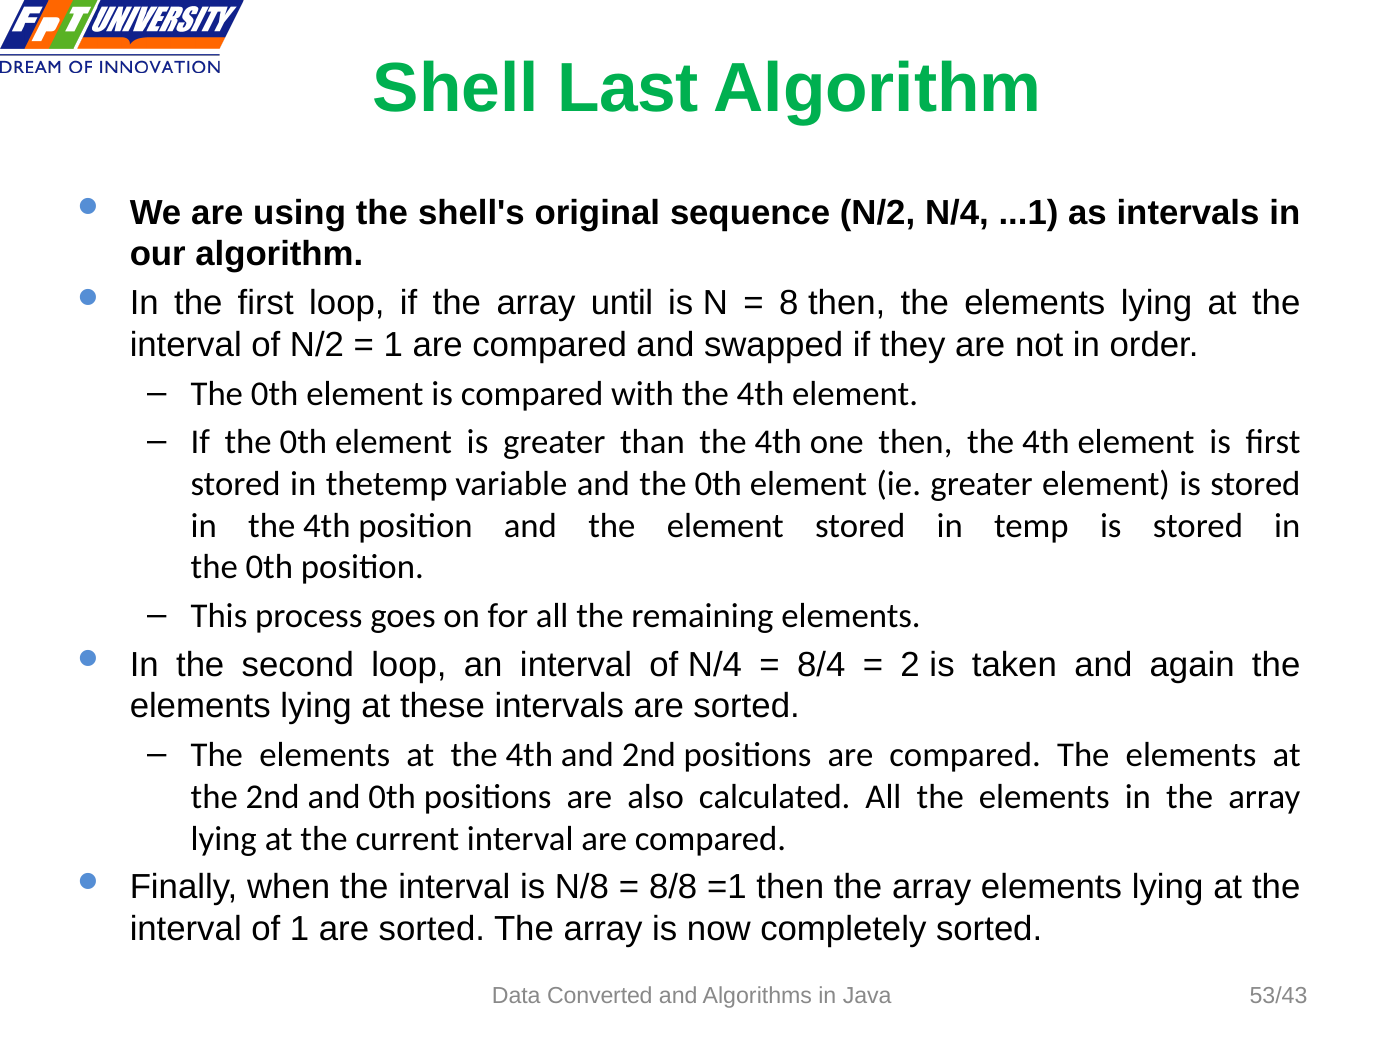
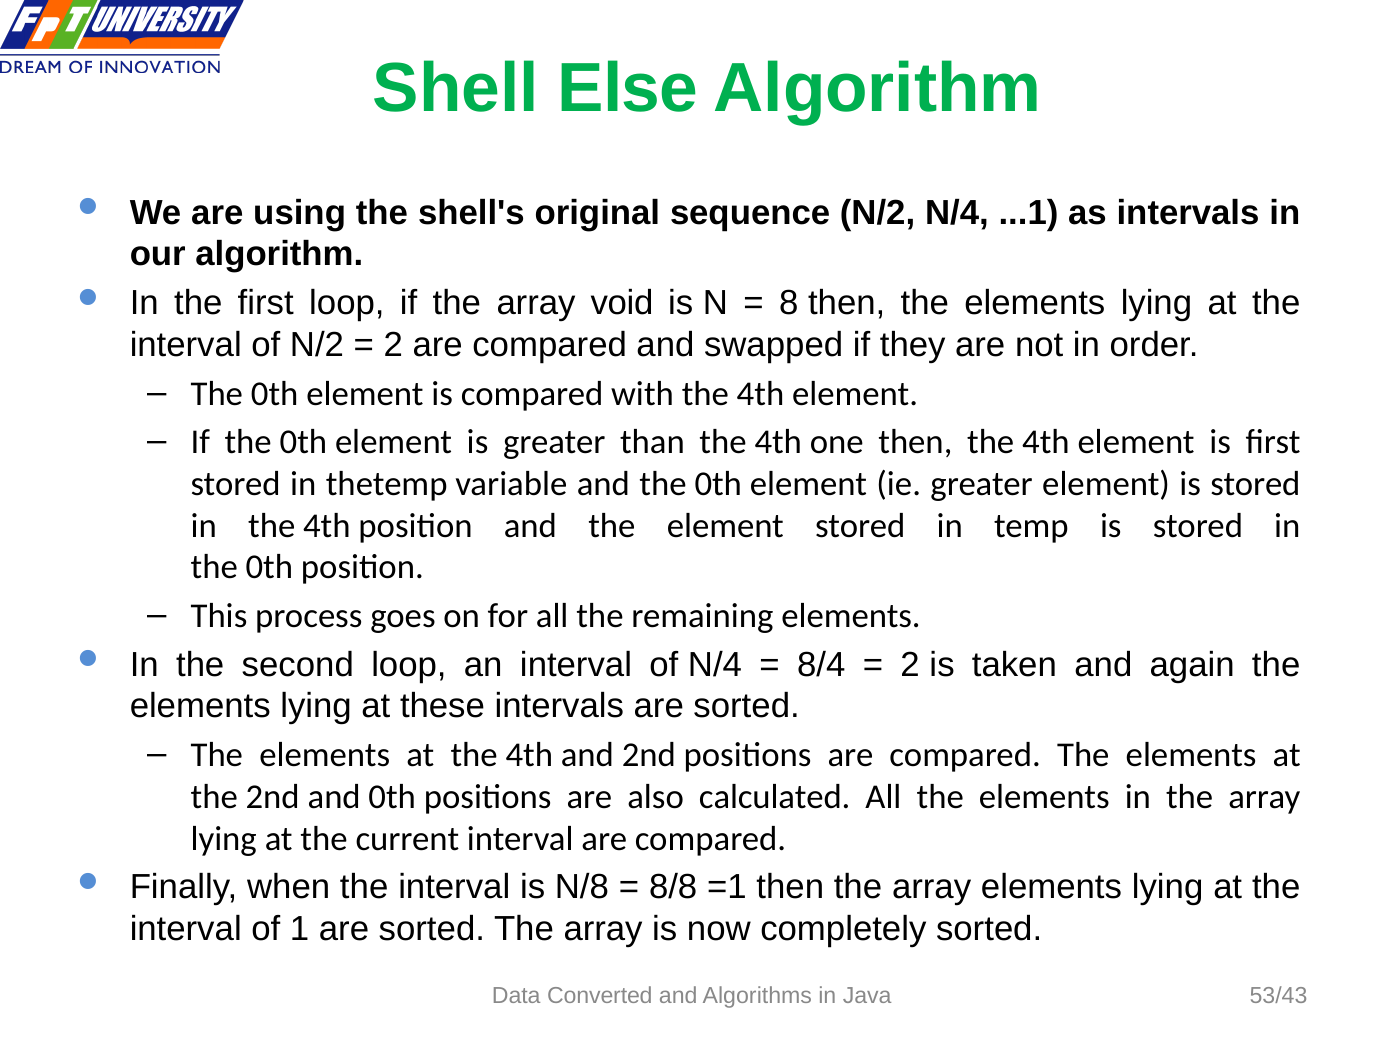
Last: Last -> Else (628, 89)
until: until -> void (622, 303)
1: 1 -> 2 (393, 345)
